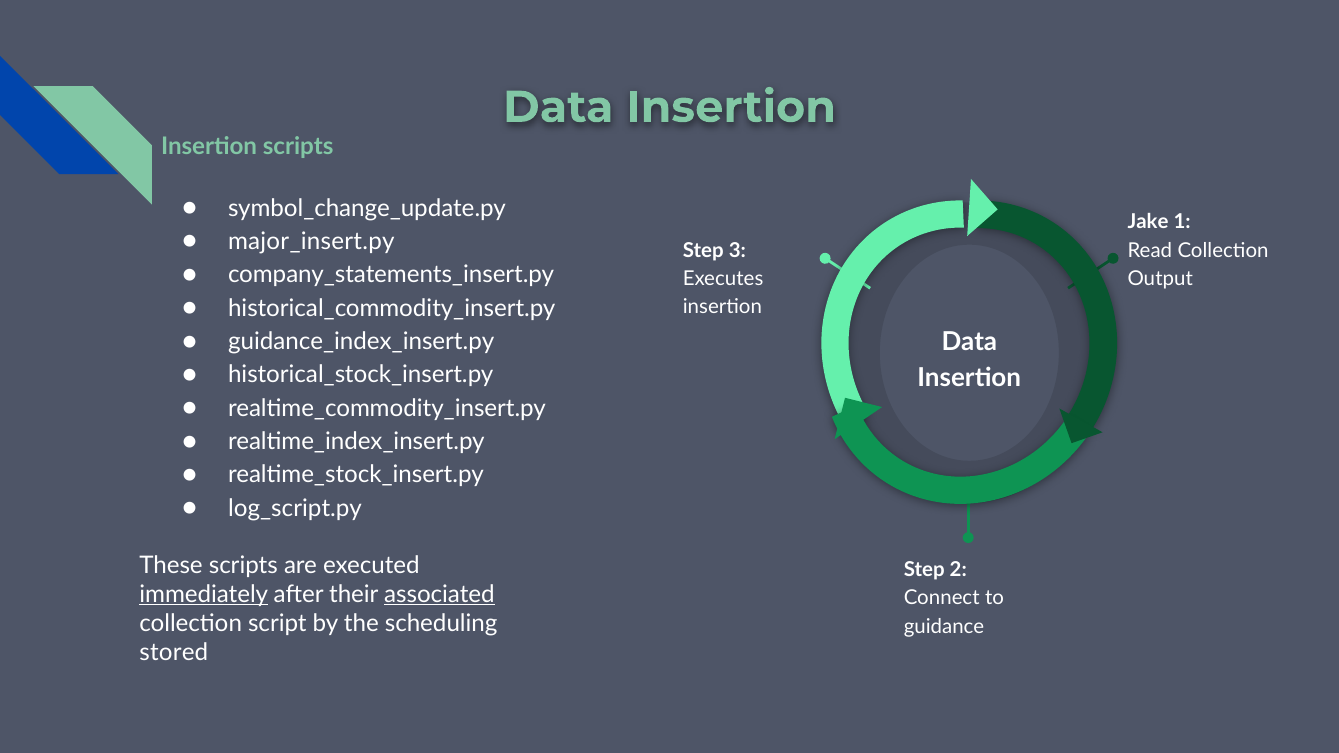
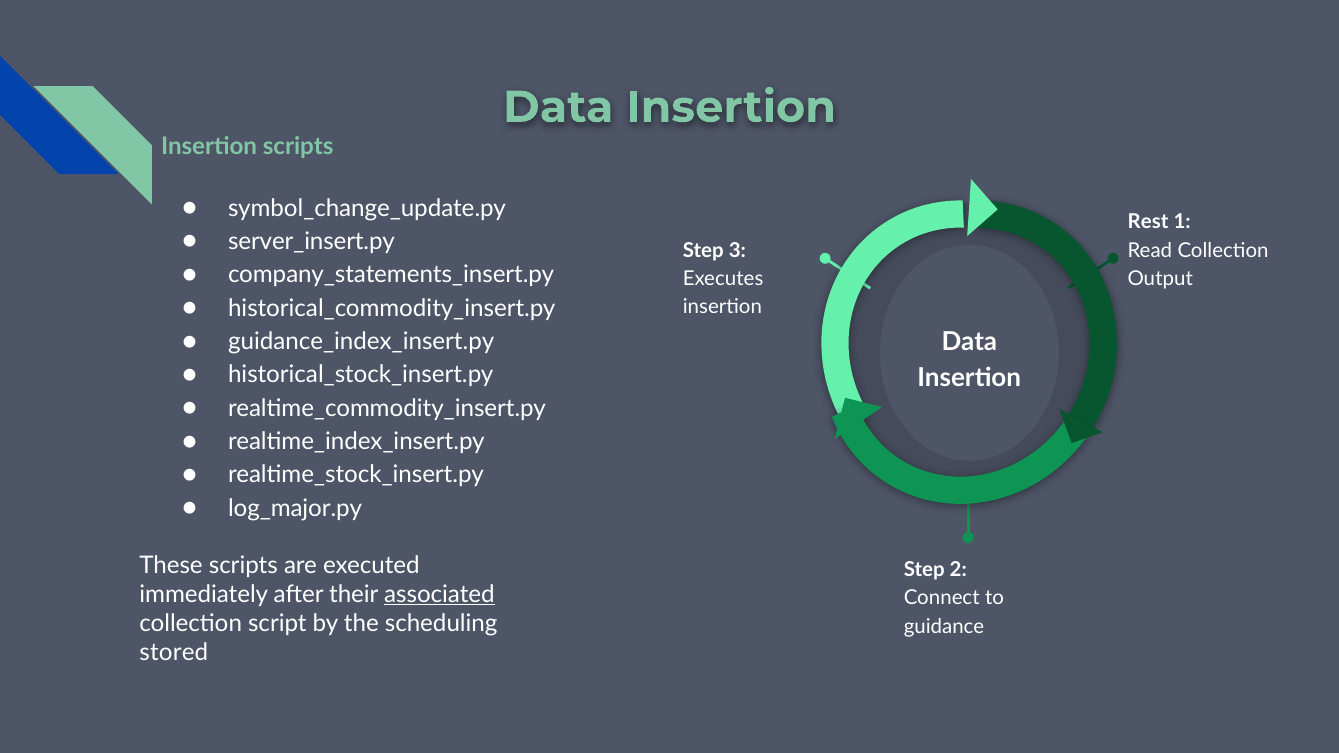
Jake: Jake -> Rest (1148, 222)
major_insert.py: major_insert.py -> server_insert.py (311, 241)
log_script.py: log_script.py -> log_major.py (295, 508)
immediately underline: present -> none (204, 594)
